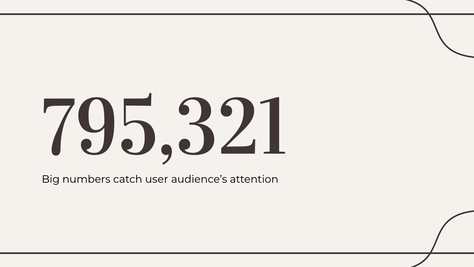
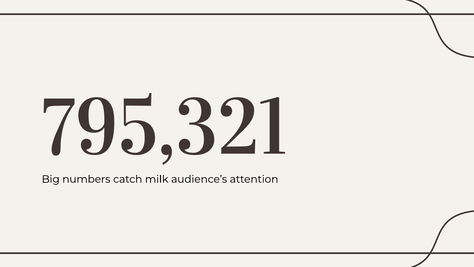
user: user -> milk (157, 179)
